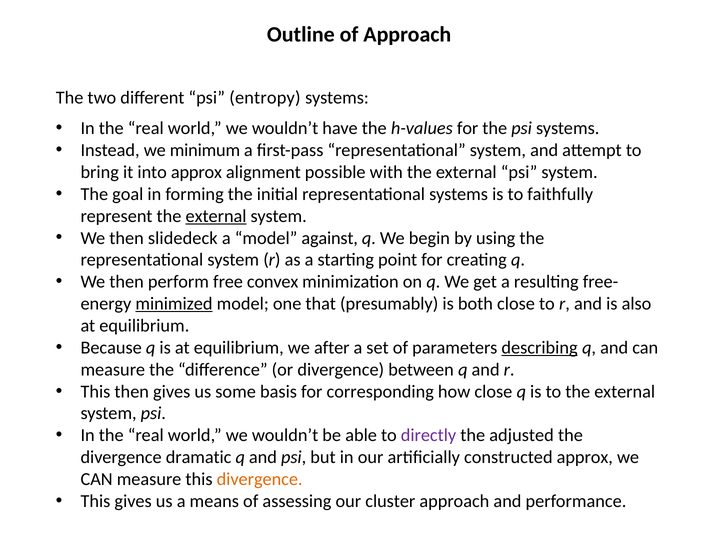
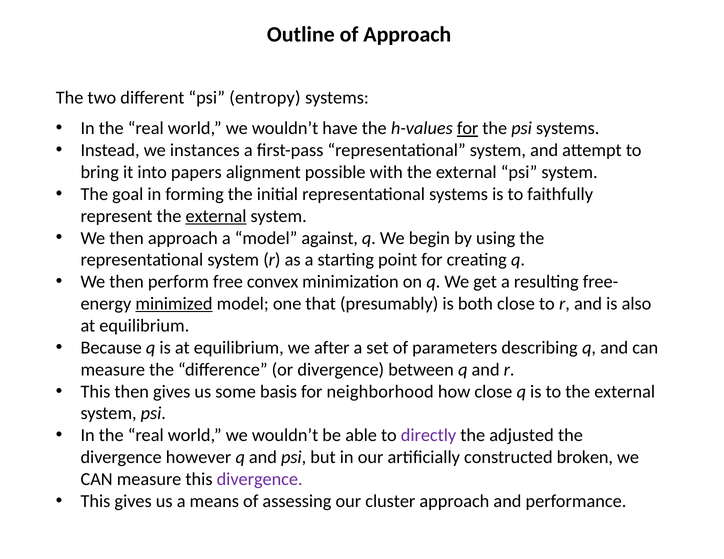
for underline: none -> present (468, 128)
minimum: minimum -> instances (205, 150)
into approx: approx -> papers (196, 172)
then slidedeck: slidedeck -> approach (183, 238)
describing underline: present -> none (540, 348)
corresponding: corresponding -> neighborhood (380, 392)
dramatic: dramatic -> however (199, 458)
constructed approx: approx -> broken (585, 458)
divergence colour: orange -> purple (260, 480)
